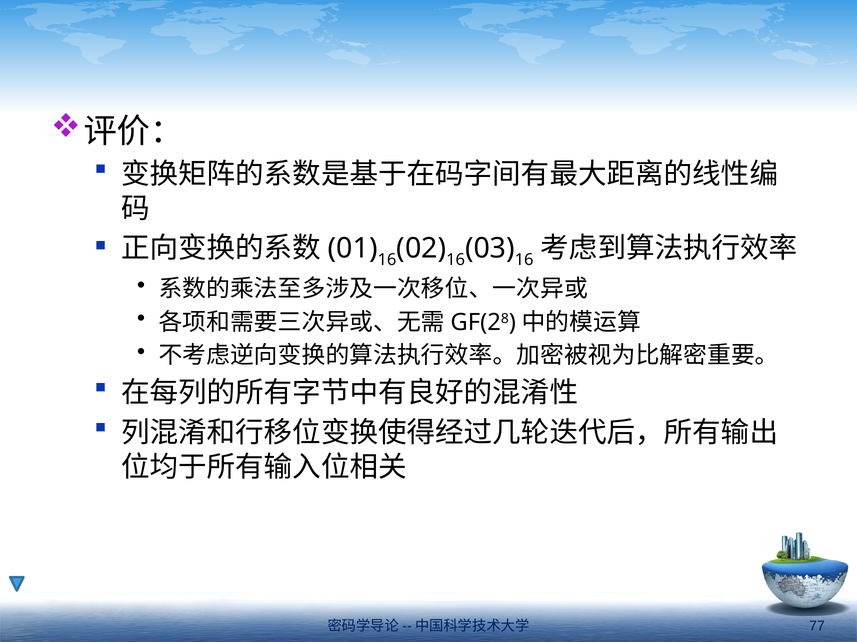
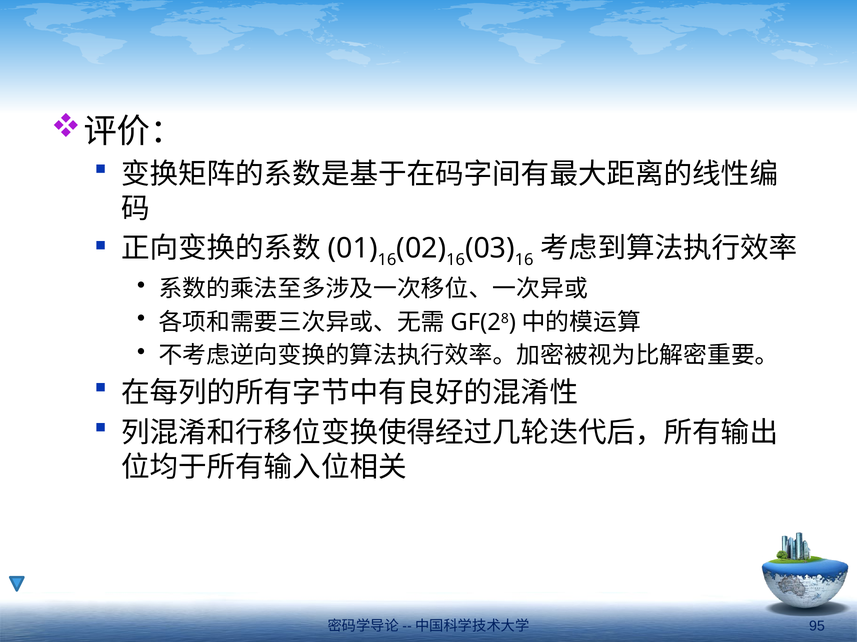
77: 77 -> 95 (817, 627)
